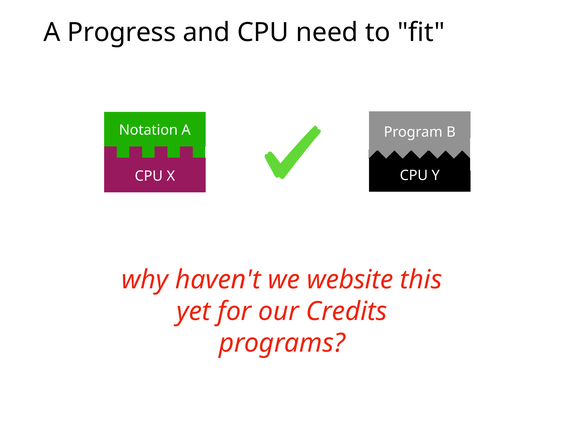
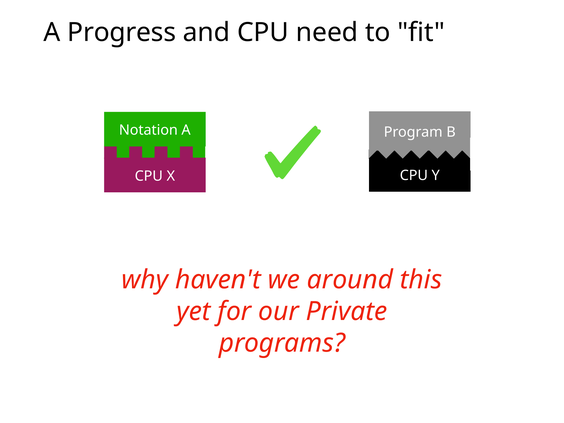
website: website -> around (350, 280)
Credits: Credits -> Private (347, 311)
